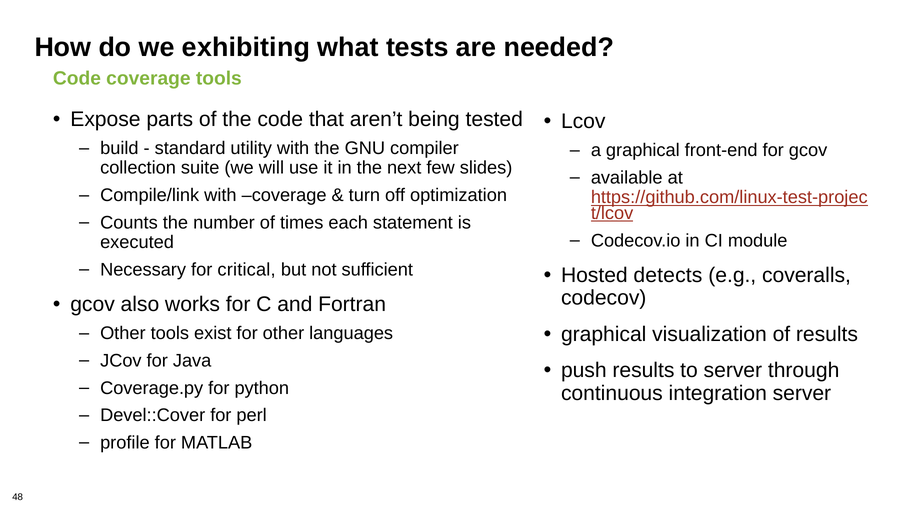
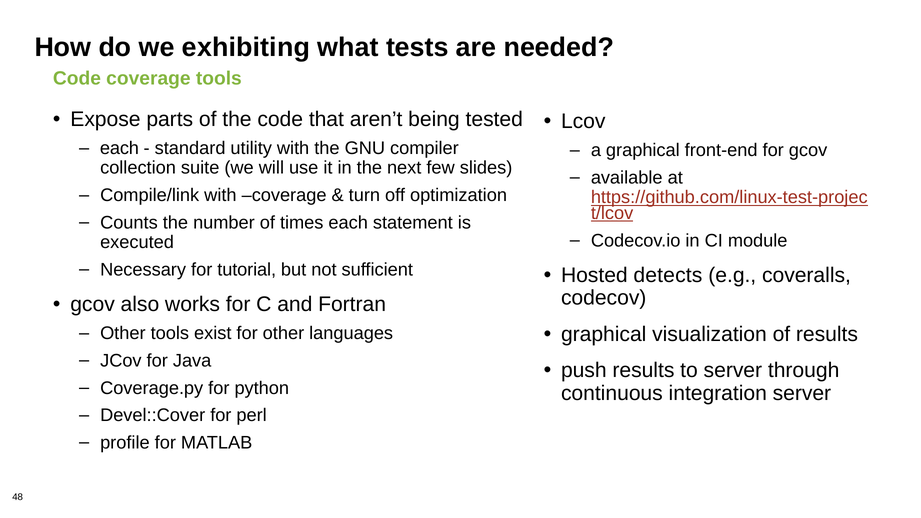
build: build -> each (119, 148)
critical: critical -> tutorial (247, 270)
